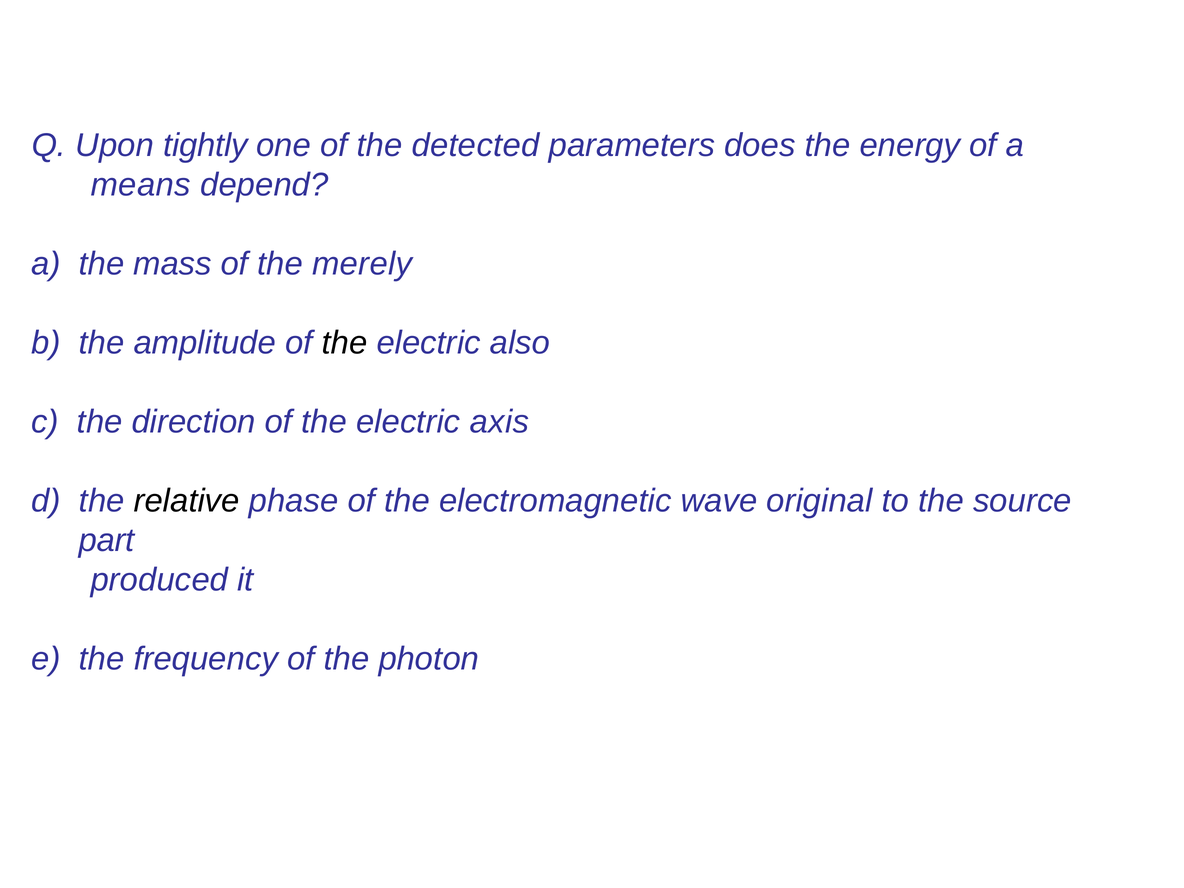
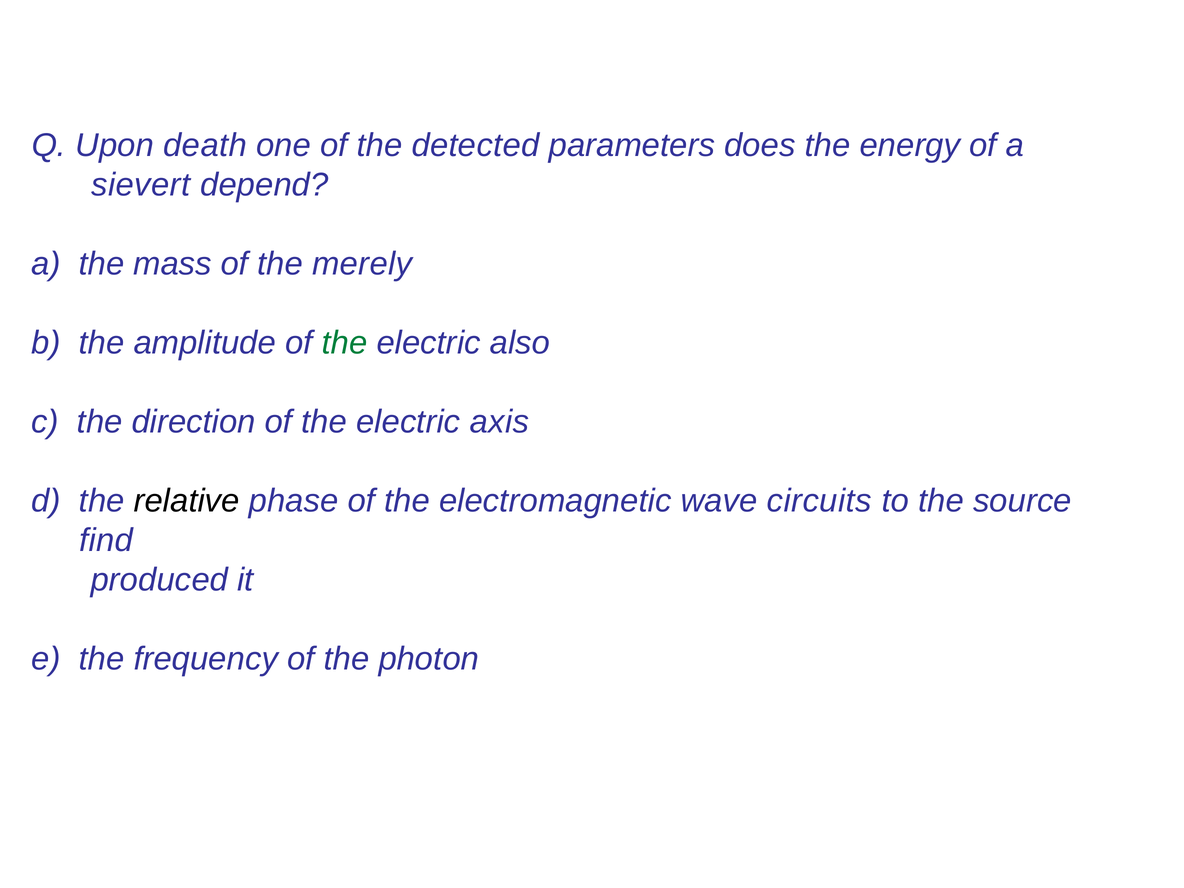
tightly: tightly -> death (205, 145)
means: means -> sievert (141, 185)
the colour: black -> green (345, 343)
original: original -> circuits (819, 501)
part: part -> find (106, 540)
